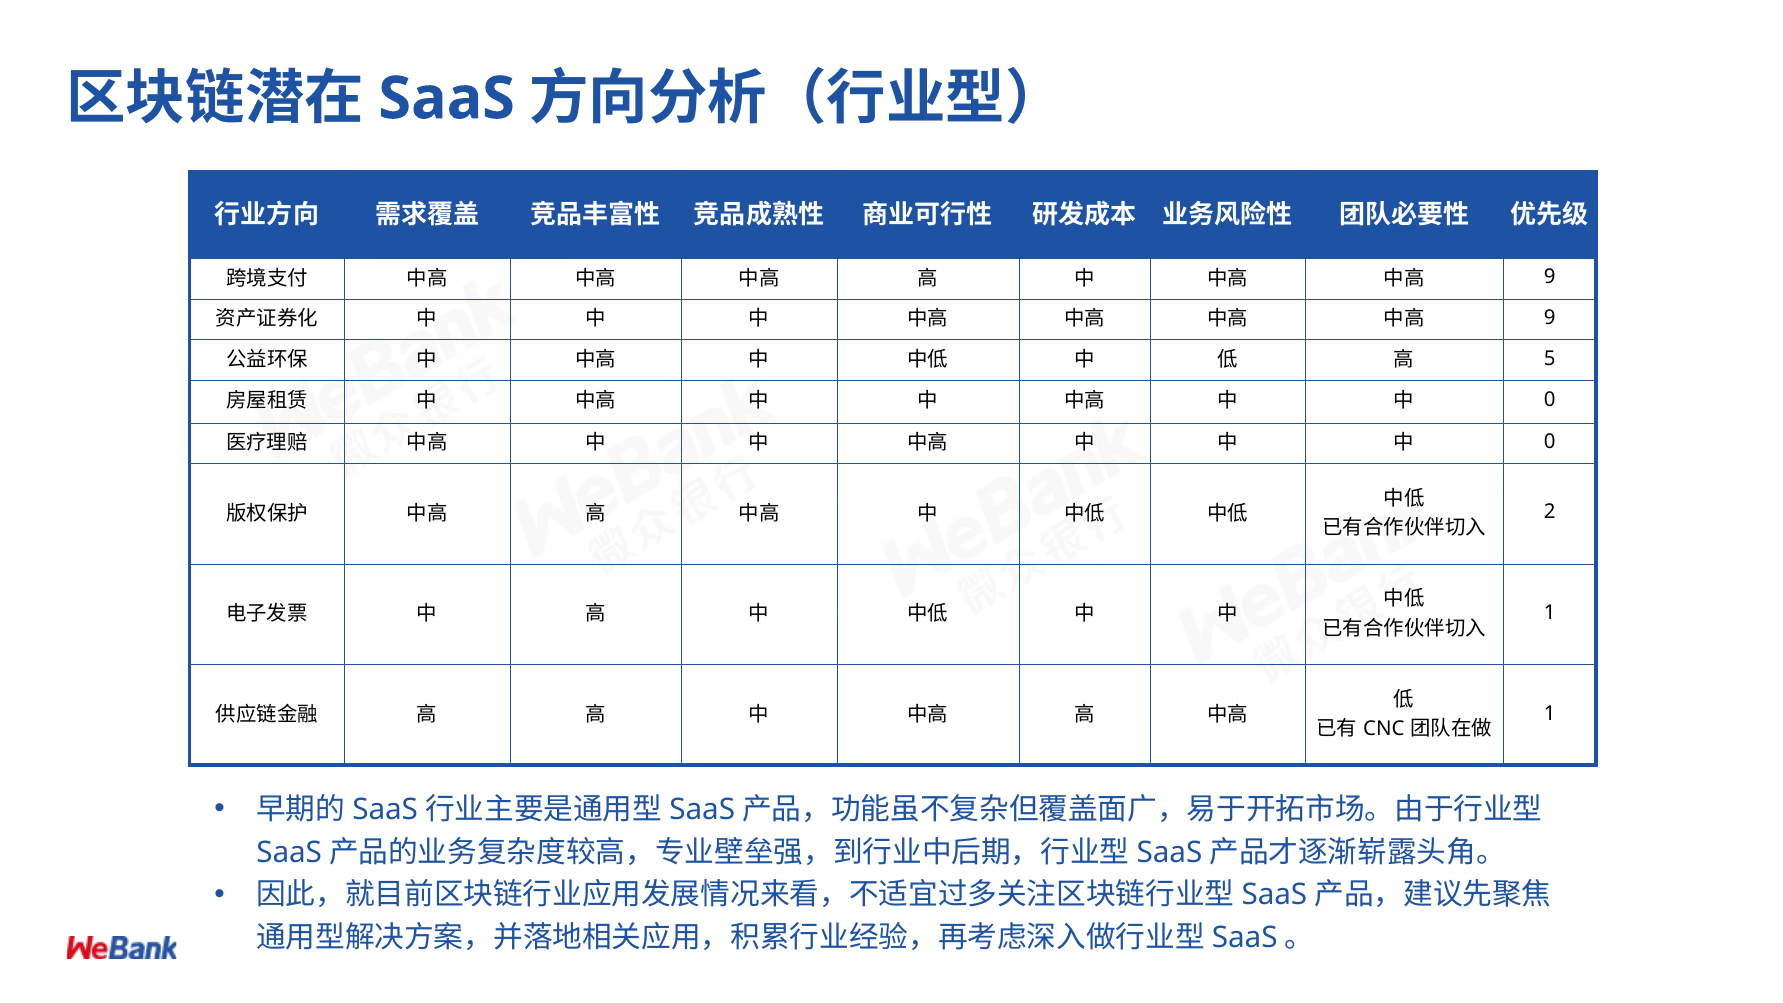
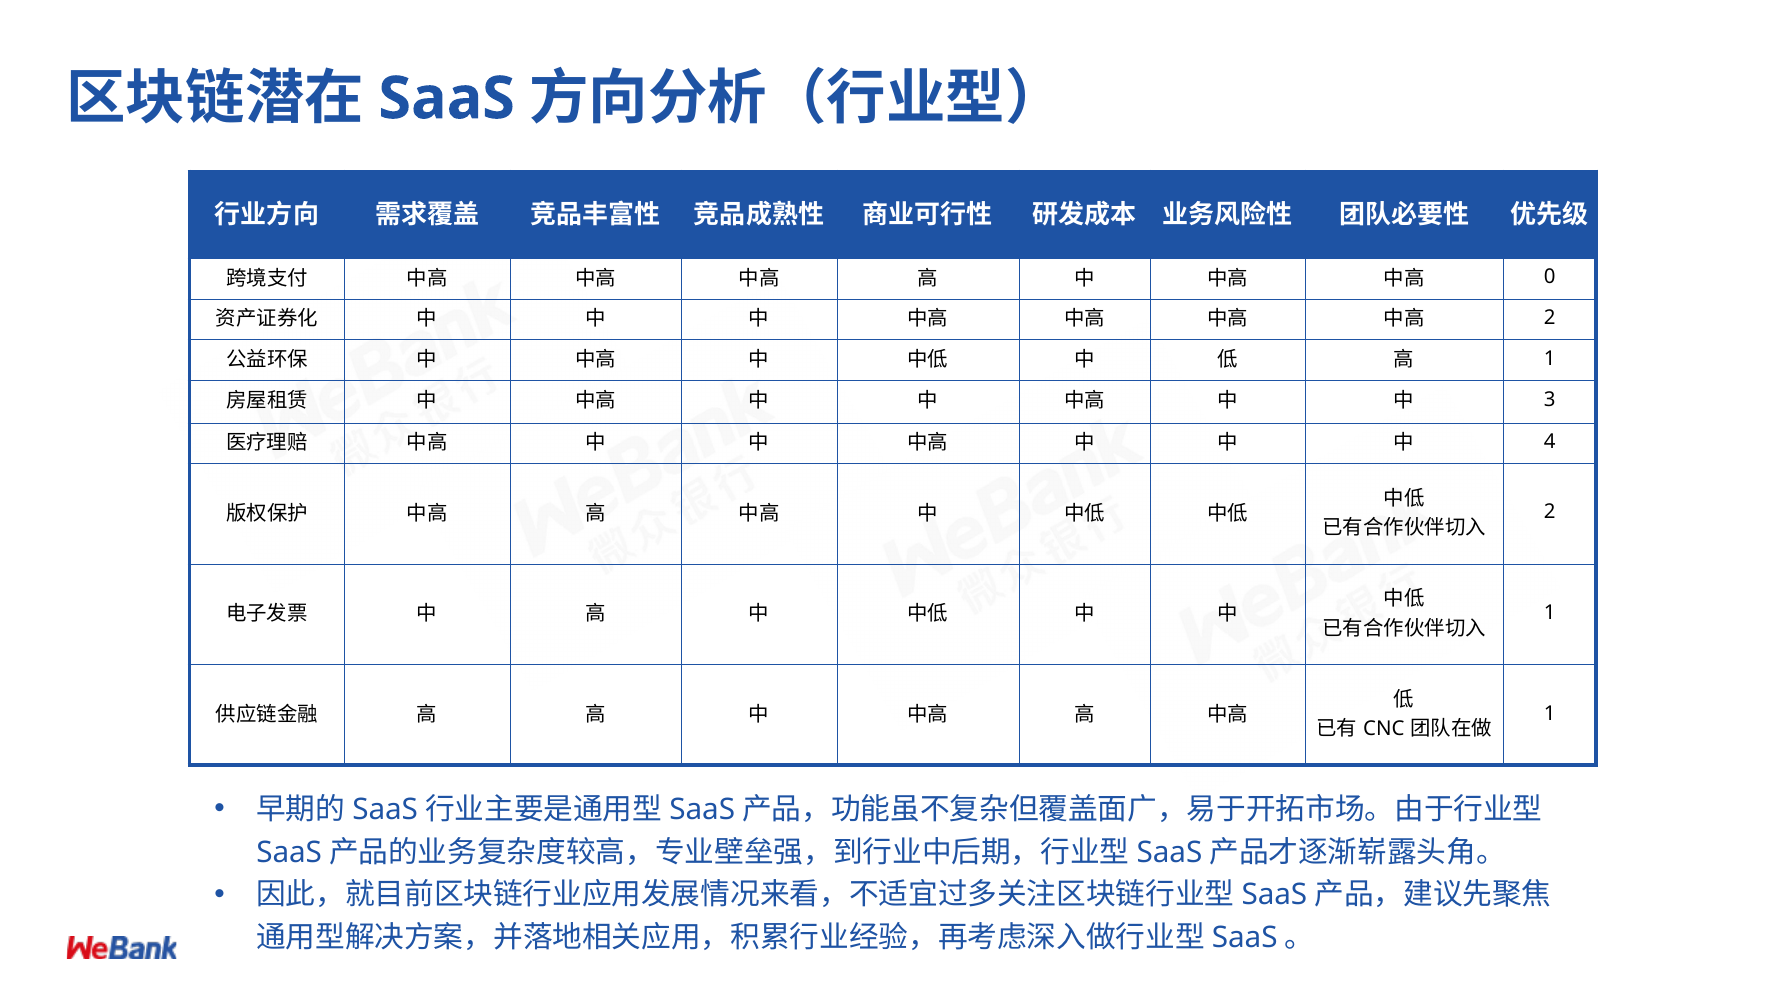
9: 9 -> 0 (1550, 277)
9: 9 -> 2 (1550, 318)
5: 5 -> 1 (1550, 358)
0: 0 -> 3 (1550, 400)
0: 0 -> 4 (1550, 442)
